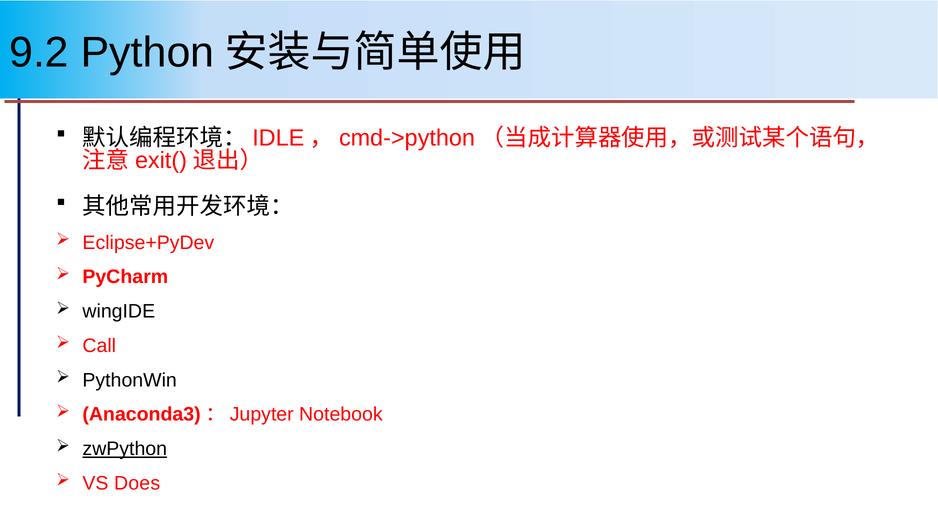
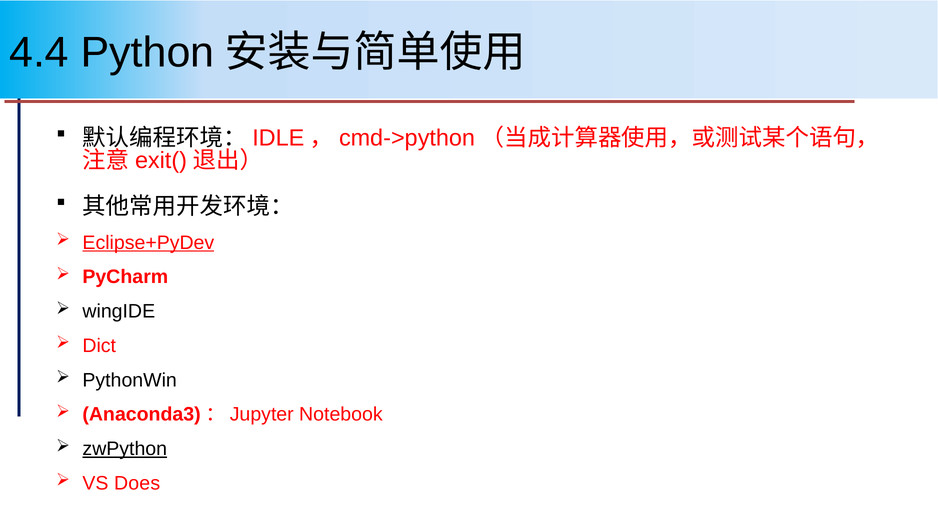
9.2: 9.2 -> 4.4 (39, 52)
Eclipse+PyDev underline: none -> present (148, 243)
Call: Call -> Dict (99, 346)
